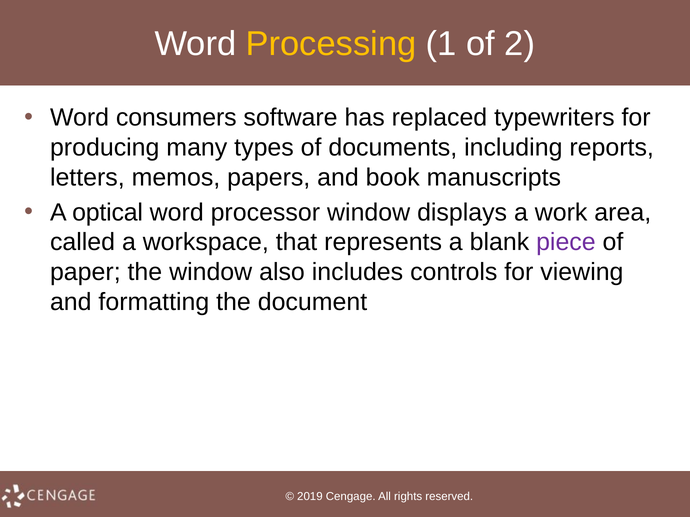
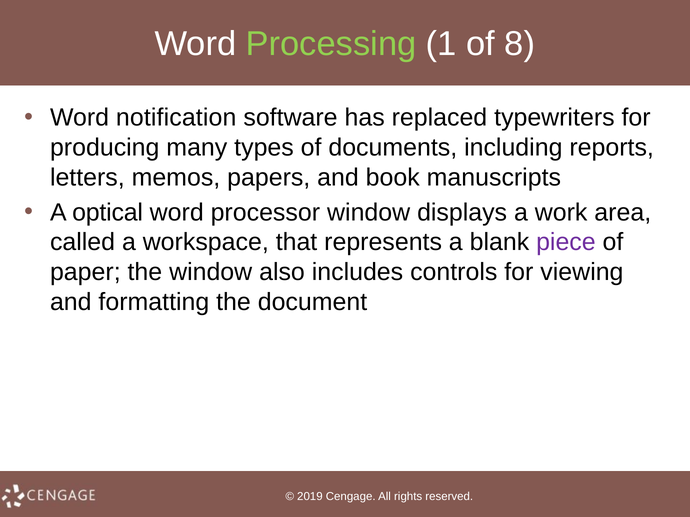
Processing colour: yellow -> light green (331, 44)
2: 2 -> 8 (520, 44)
consumers: consumers -> notification (176, 118)
